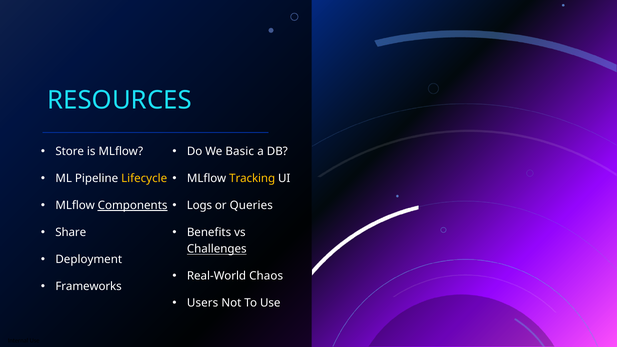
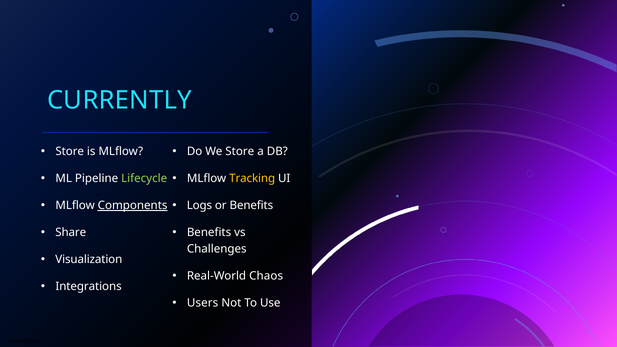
RESOURCES: RESOURCES -> CURRENTLY (119, 100)
We Basic: Basic -> Store (240, 152)
Lifecycle colour: yellow -> light green (144, 179)
or Queries: Queries -> Benefits (251, 206)
Challenges underline: present -> none (217, 249)
Deployment: Deployment -> Visualization (89, 259)
Frameworks: Frameworks -> Integrations (89, 286)
